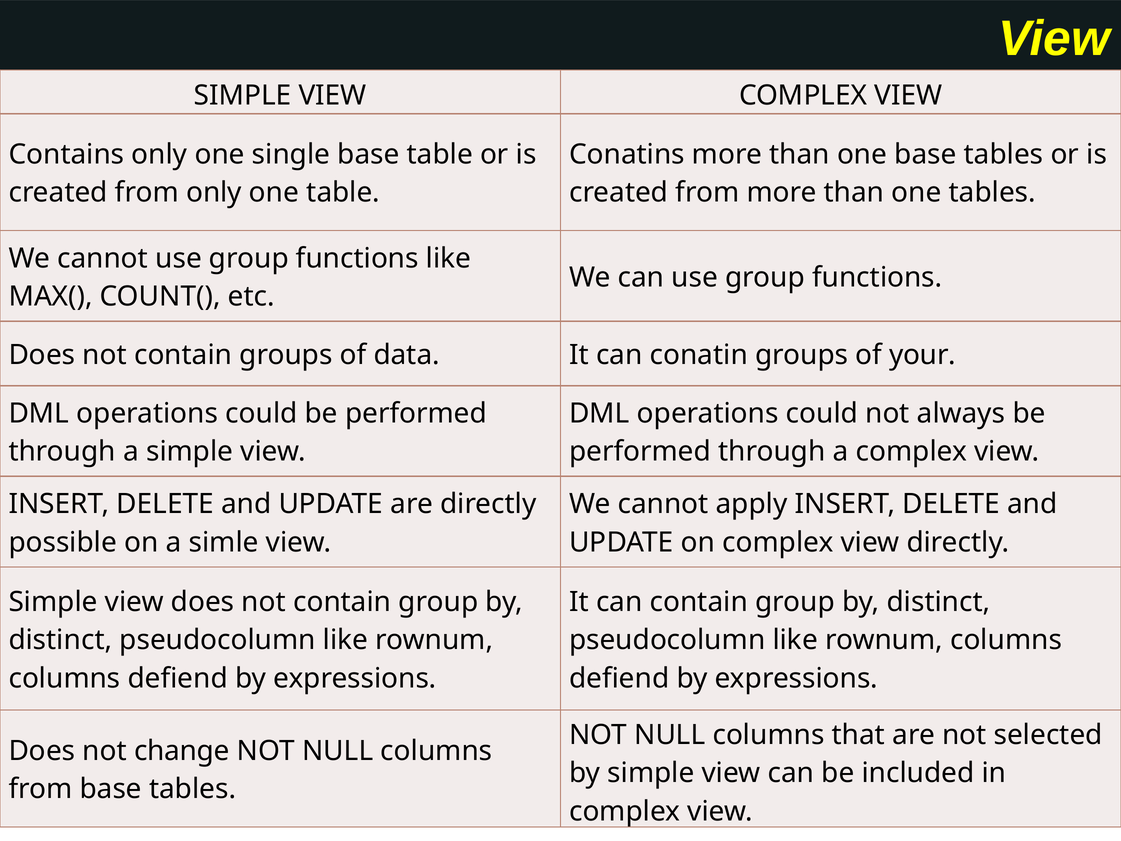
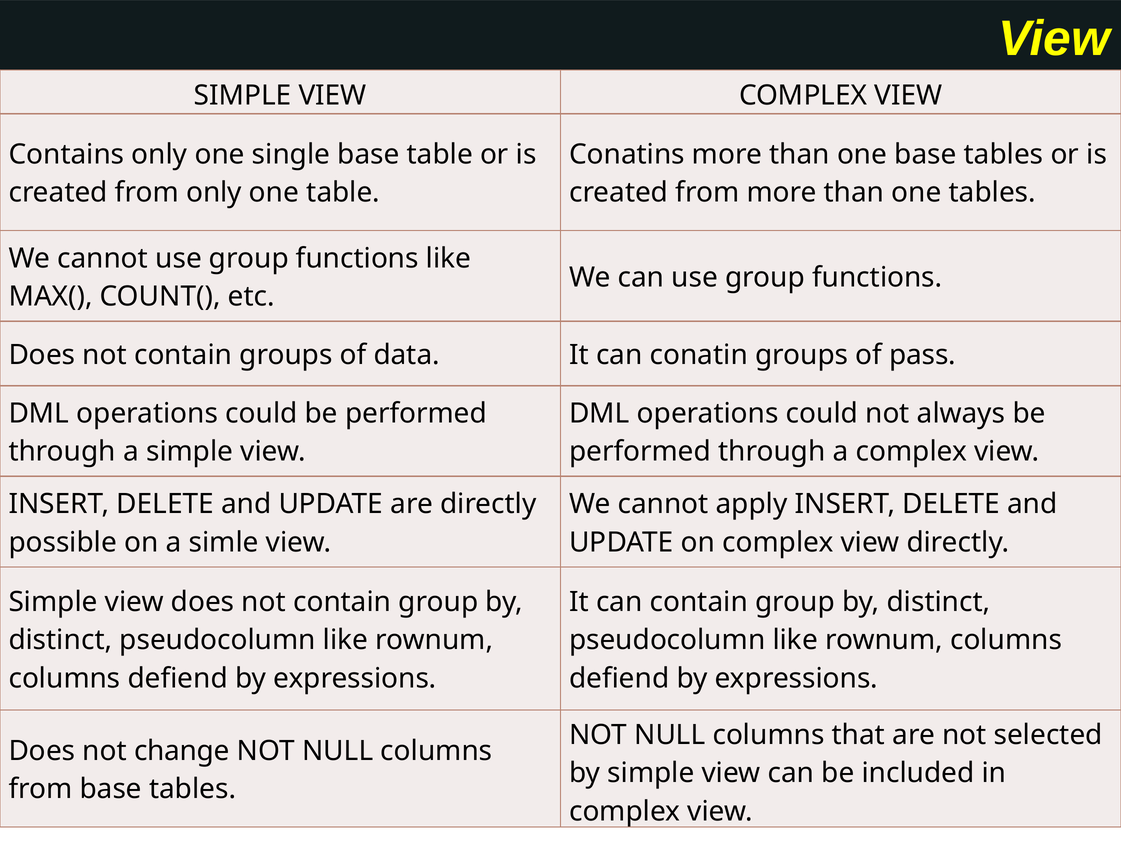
your: your -> pass (923, 355)
